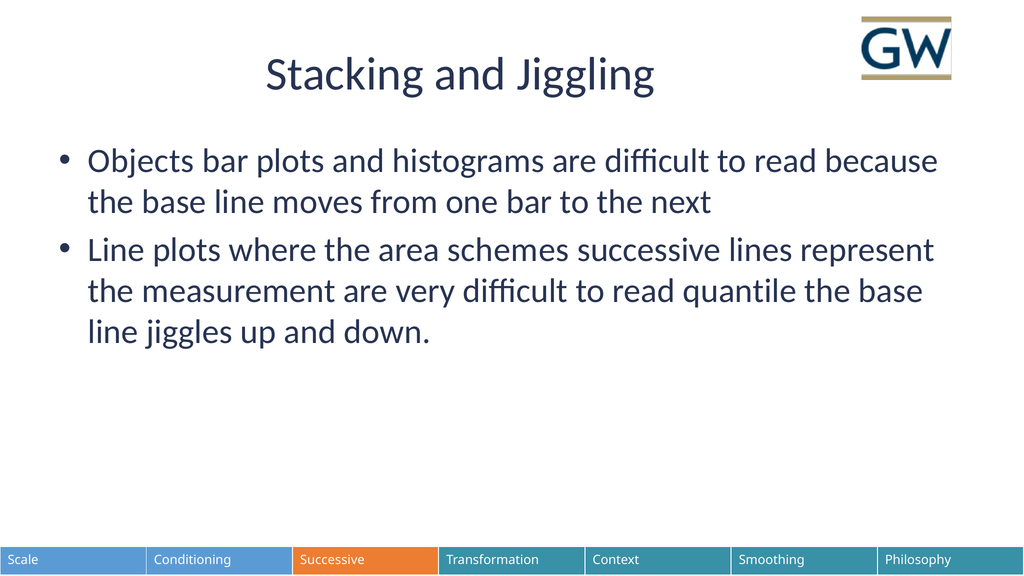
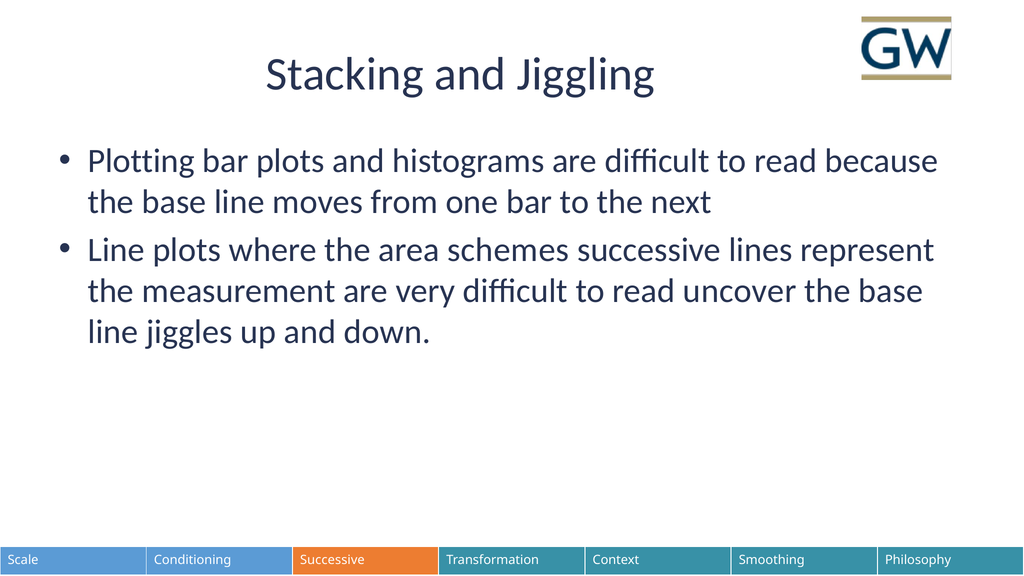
Objects: Objects -> Plotting (141, 161)
quantile: quantile -> uncover (740, 291)
